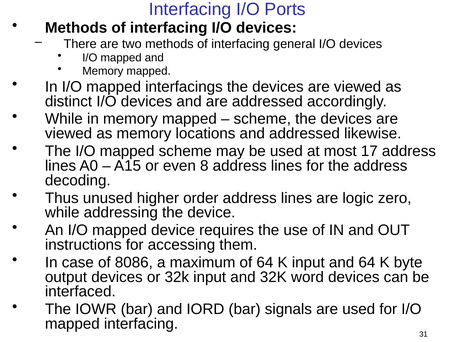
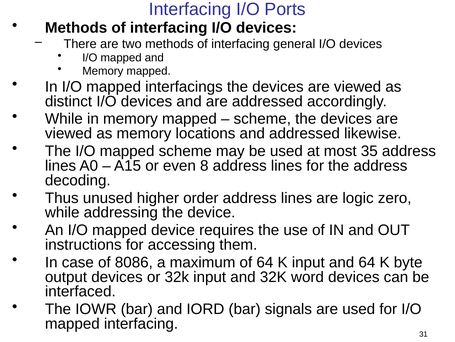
17: 17 -> 35 (369, 151)
